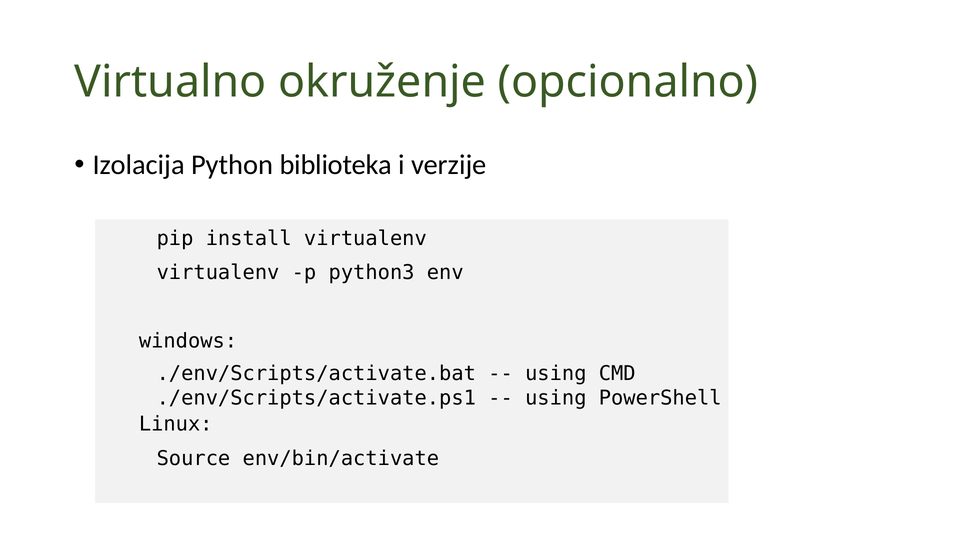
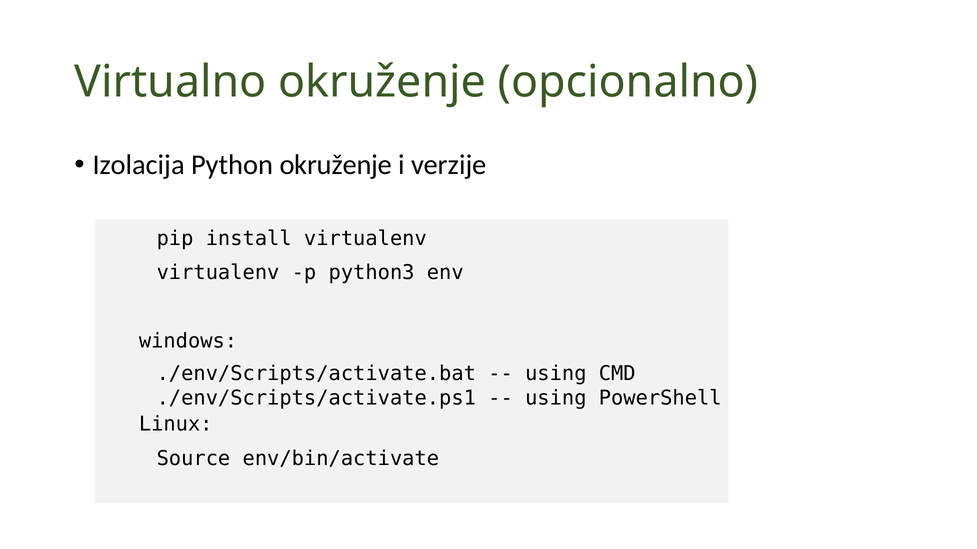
Python biblioteka: biblioteka -> okruženje (336, 165)
